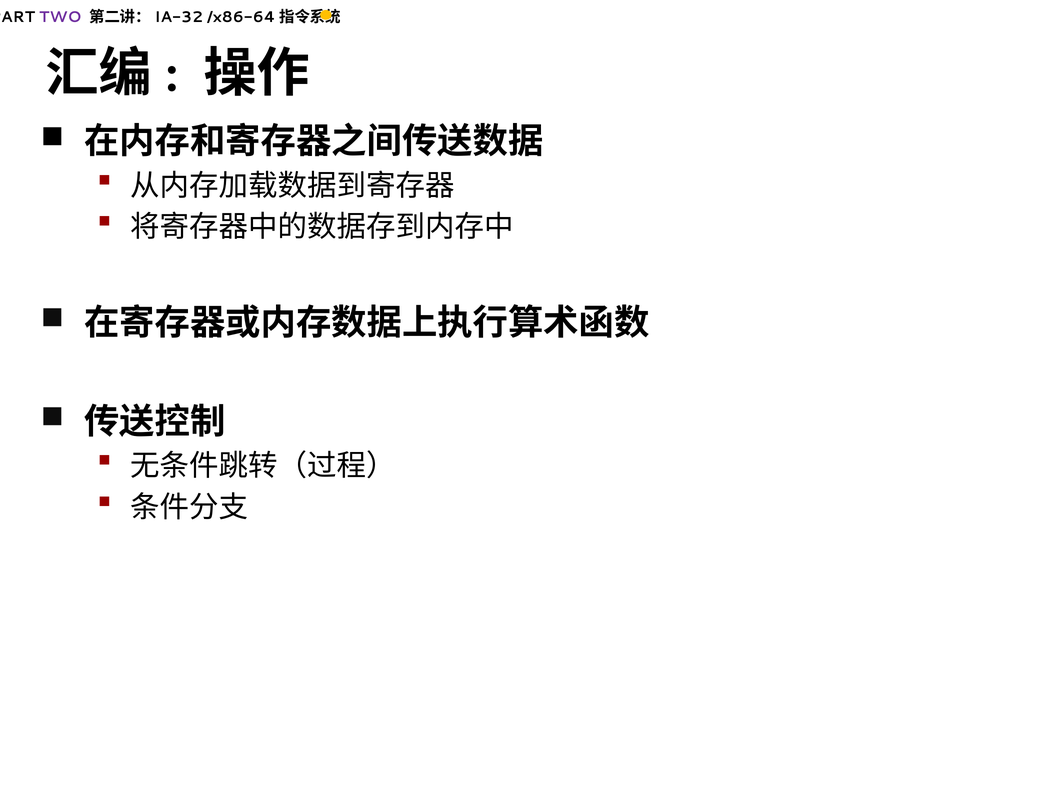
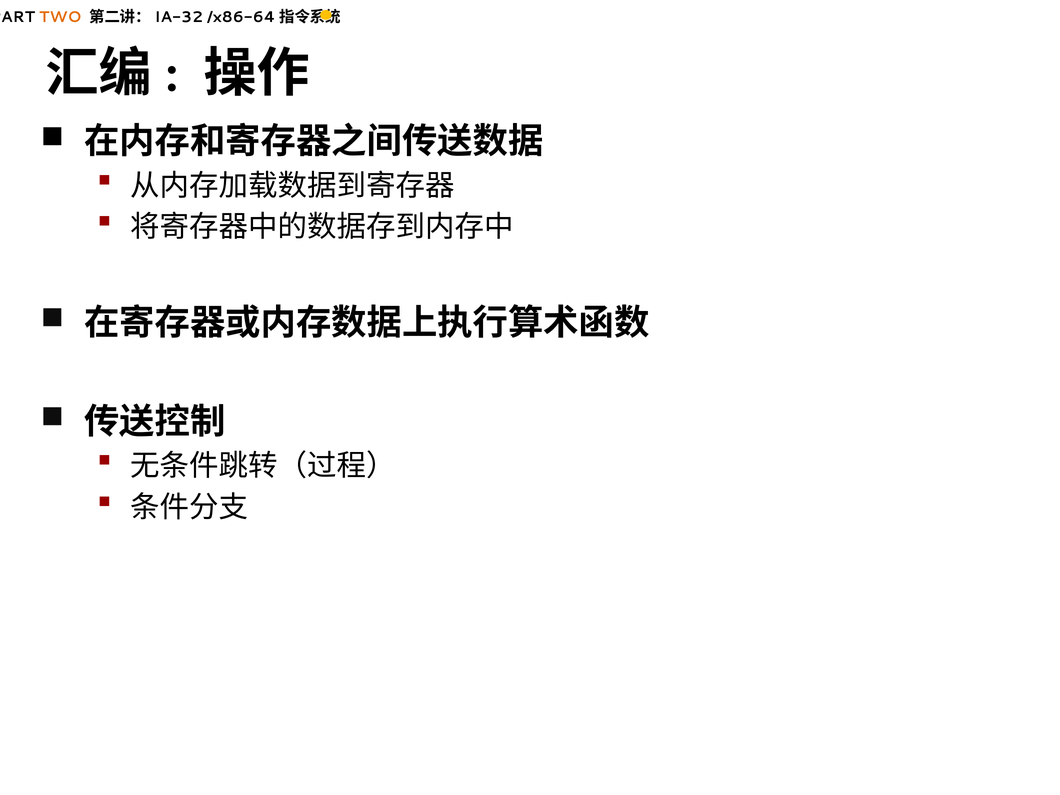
TWO colour: purple -> orange (60, 17)
